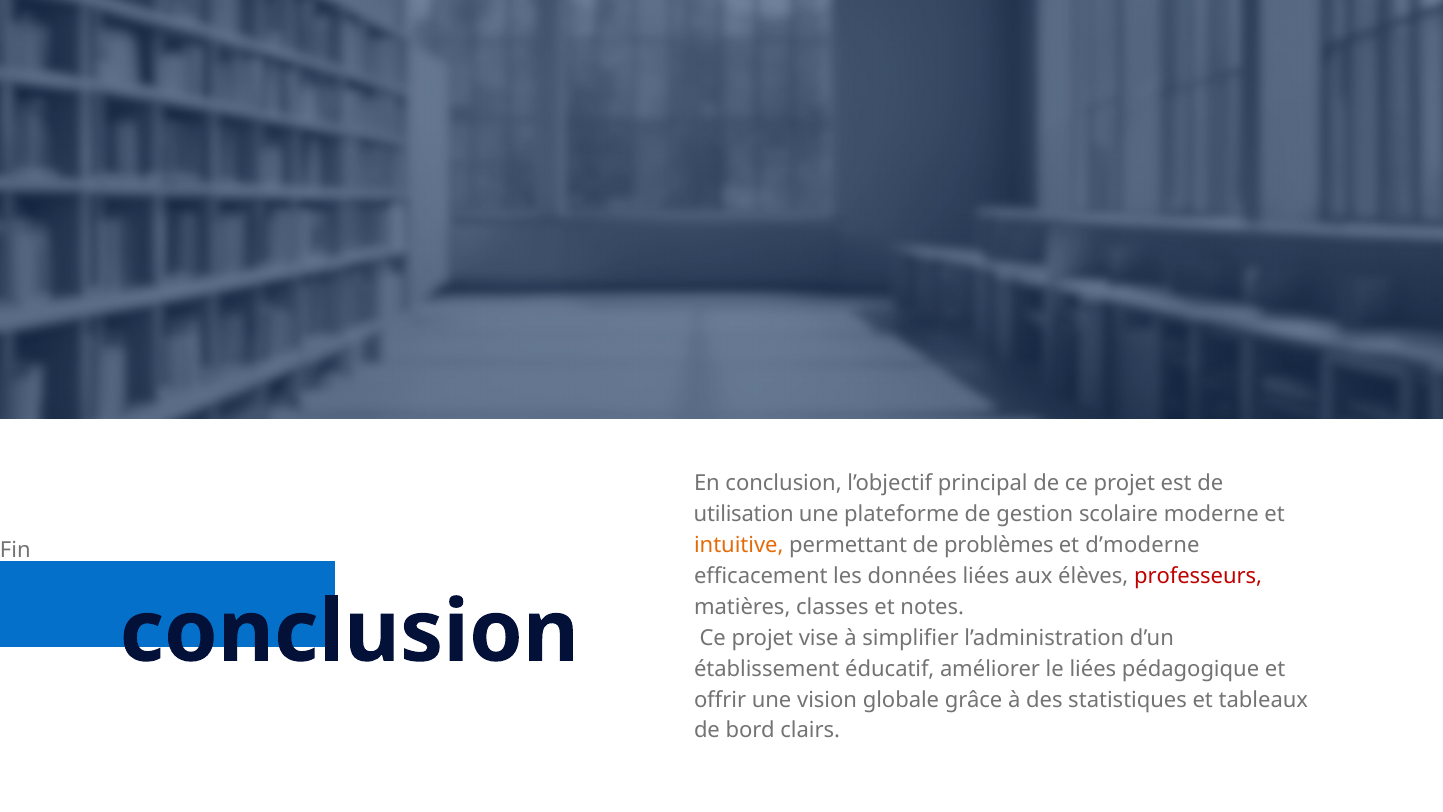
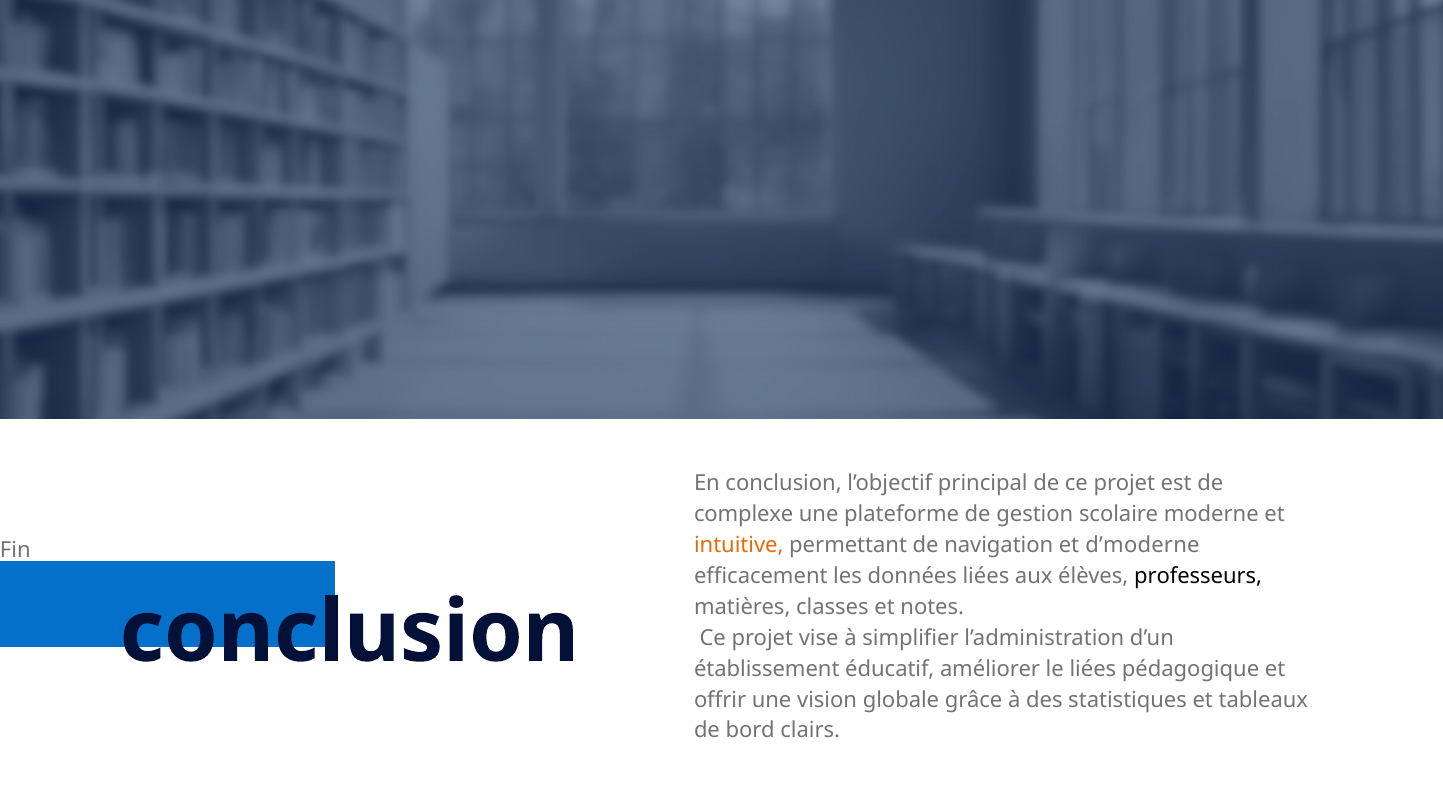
utilisation: utilisation -> complexe (744, 514)
problèmes: problèmes -> navigation (999, 545)
professeurs colour: red -> black (1198, 576)
